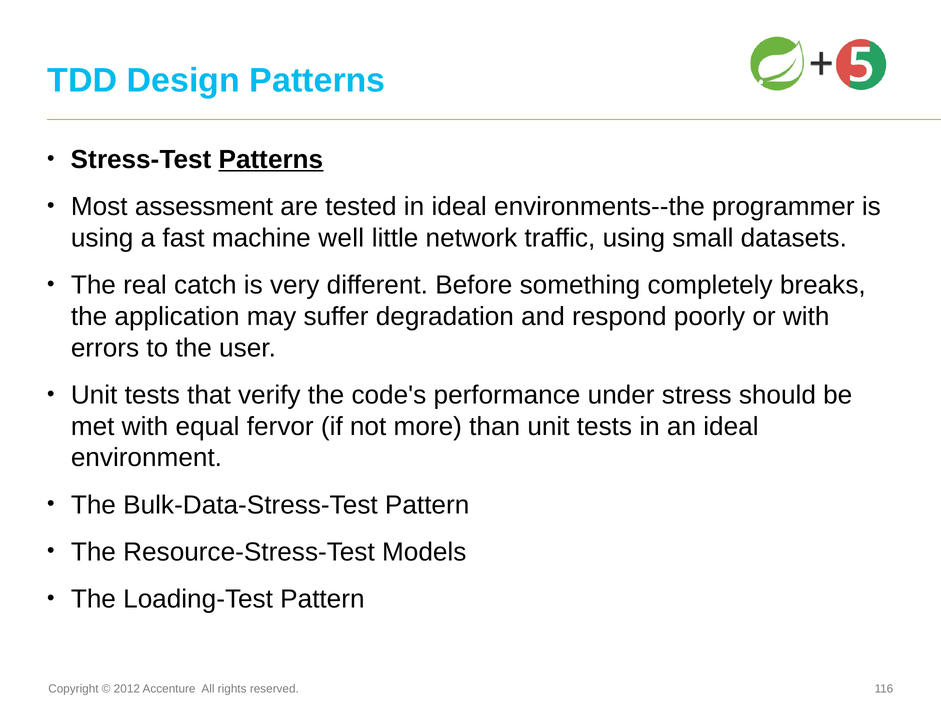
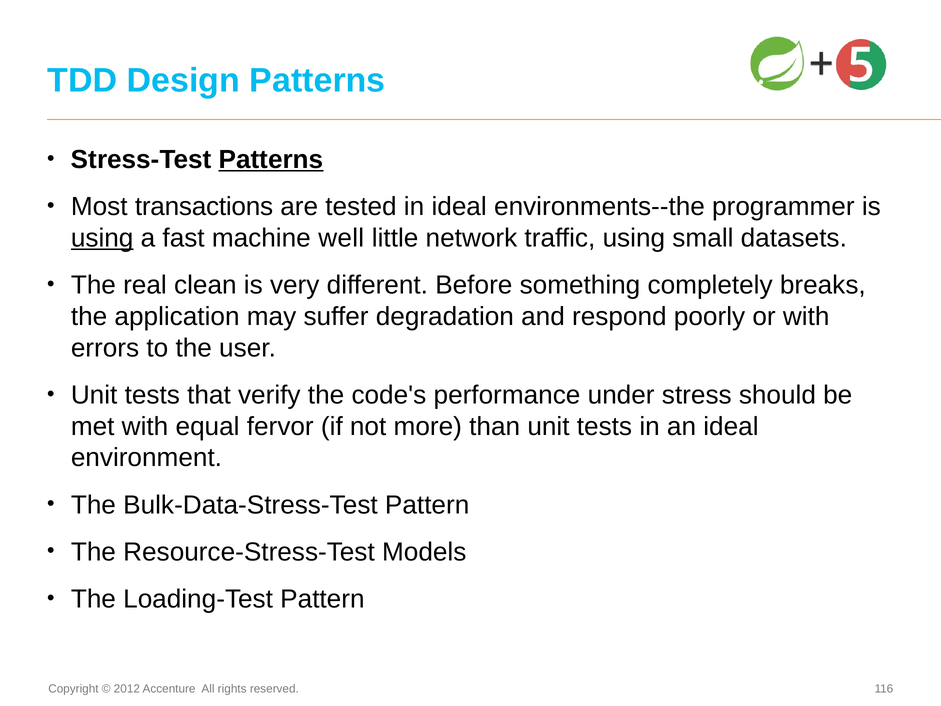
assessment: assessment -> transactions (204, 207)
using underline: none -> present (102, 238)
catch: catch -> clean (205, 285)
